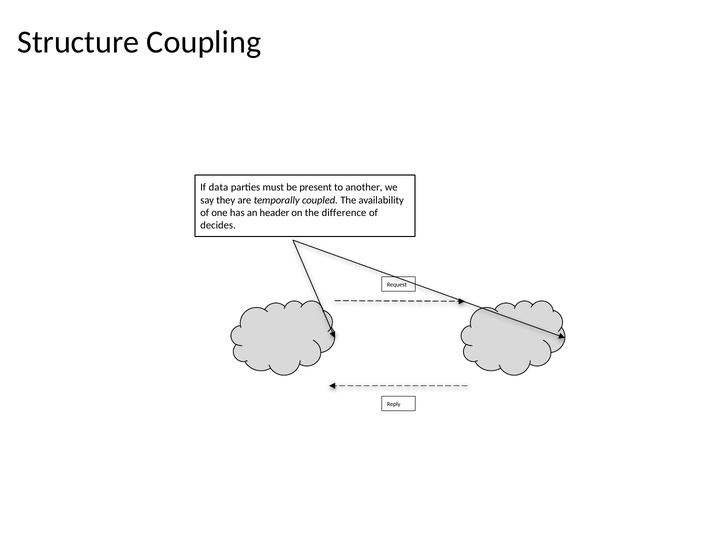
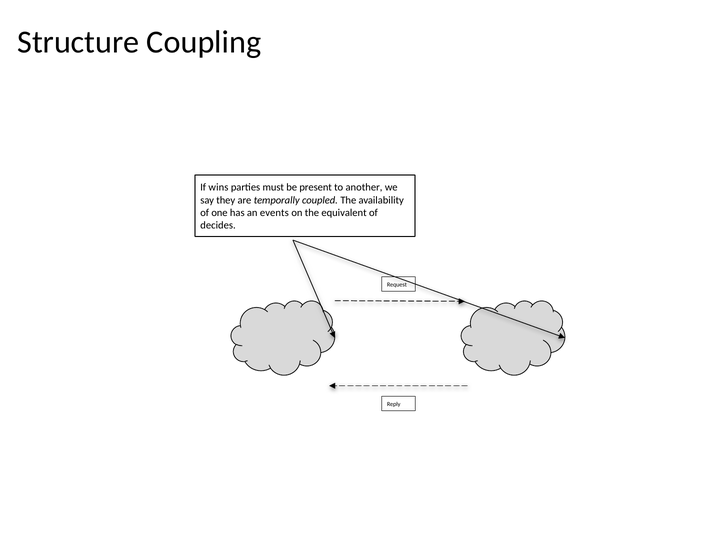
data: data -> wins (218, 187)
header: header -> events (274, 213)
difference: difference -> equivalent (344, 213)
